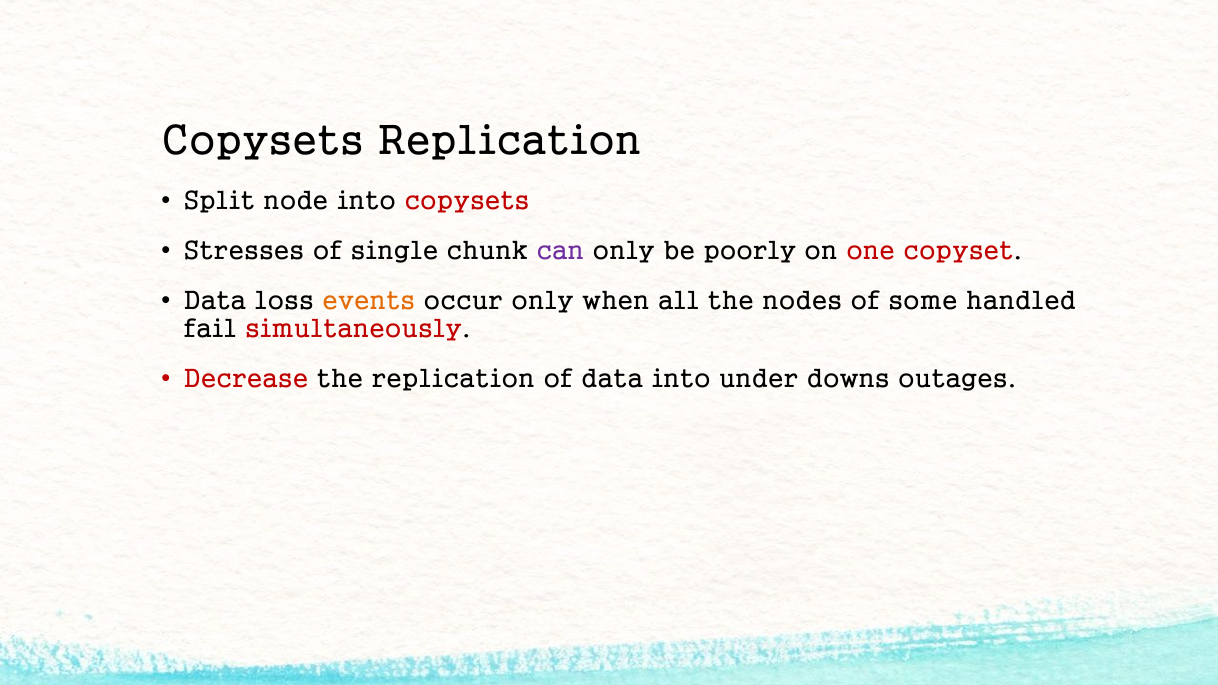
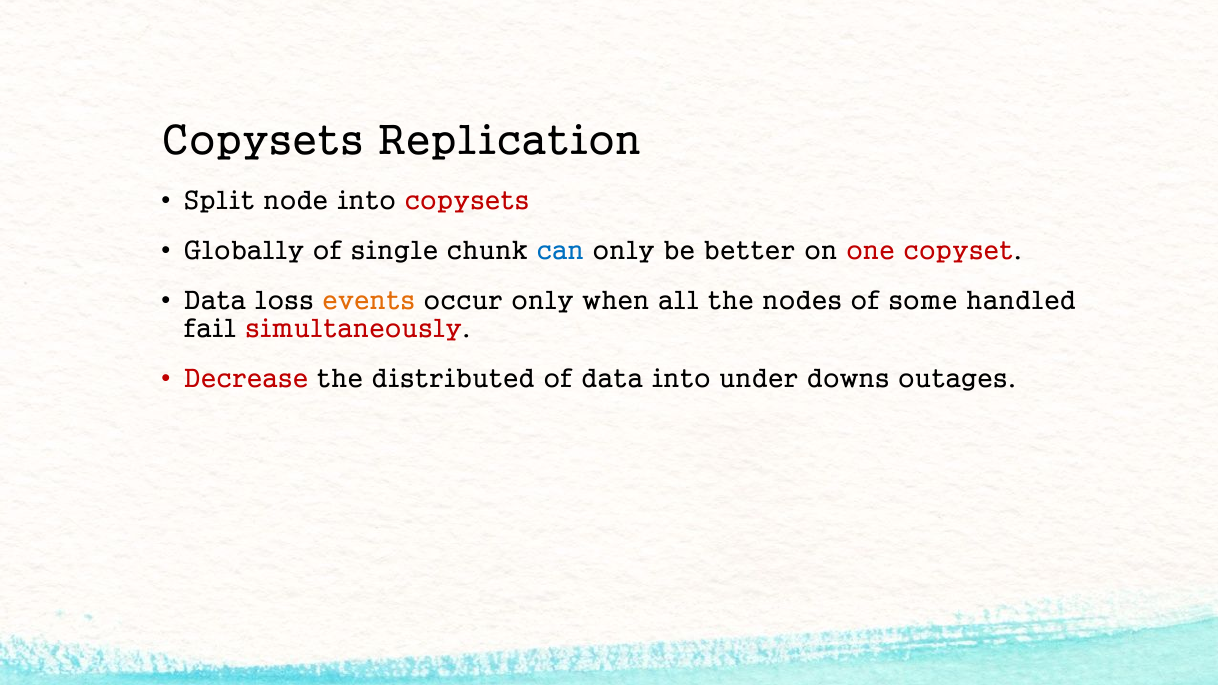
Stresses: Stresses -> Globally (244, 251)
can colour: purple -> blue (560, 251)
poorly: poorly -> better (750, 251)
the replication: replication -> distributed (453, 379)
